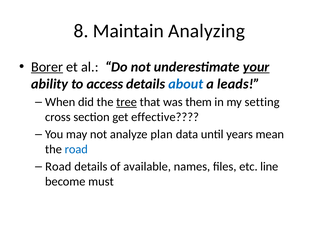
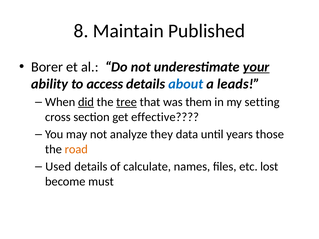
Analyzing: Analyzing -> Published (207, 31)
Borer underline: present -> none (47, 67)
did underline: none -> present (86, 102)
plan: plan -> they (162, 135)
mean: mean -> those (270, 135)
road colour: blue -> orange (76, 149)
Road: Road -> Used (58, 167)
available: available -> calculate (147, 167)
line: line -> lost (269, 167)
